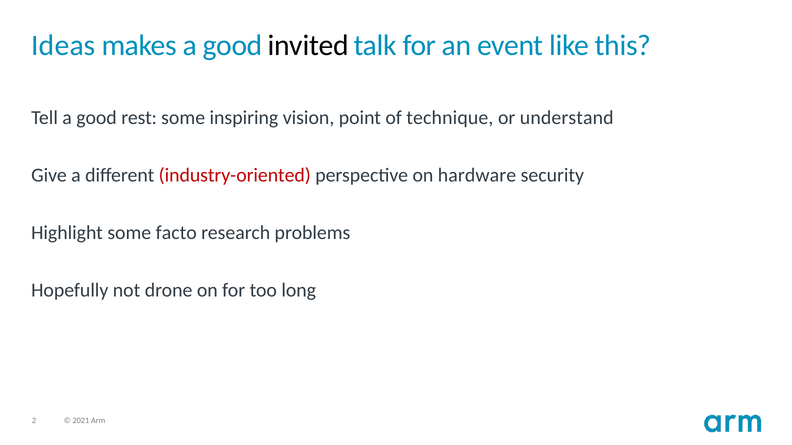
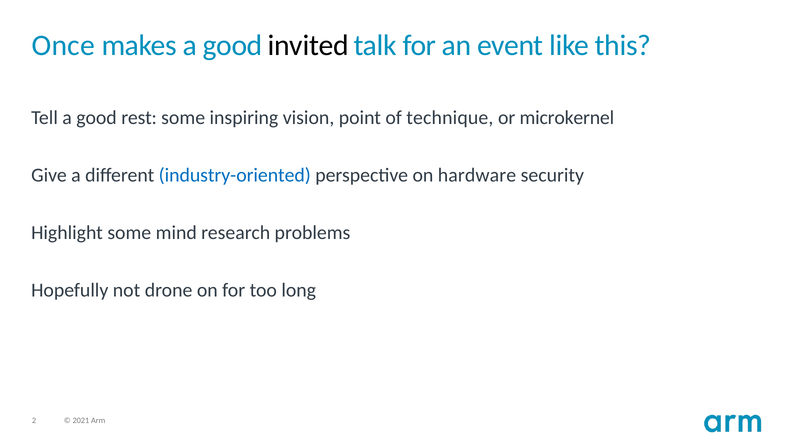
Ideas: Ideas -> Once (63, 45)
understand: understand -> microkernel (567, 118)
industry-oriented colour: red -> blue (235, 175)
facto: facto -> mind (176, 233)
